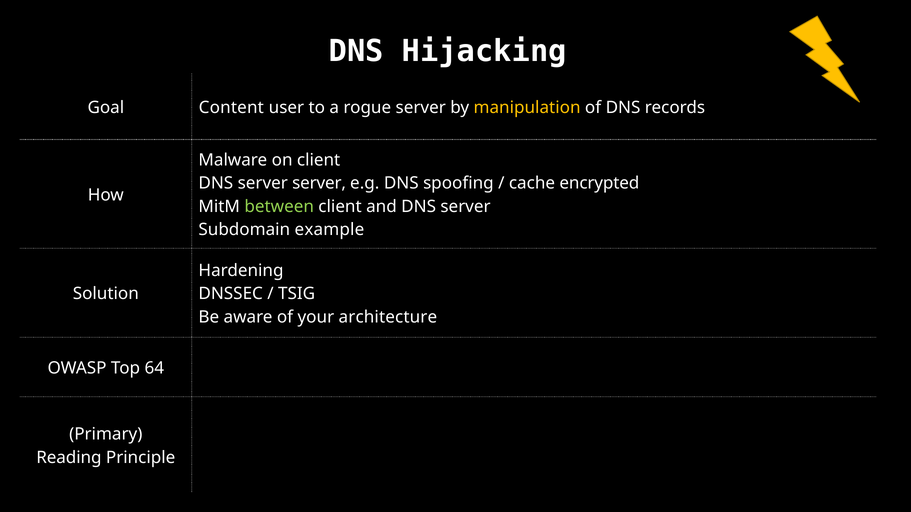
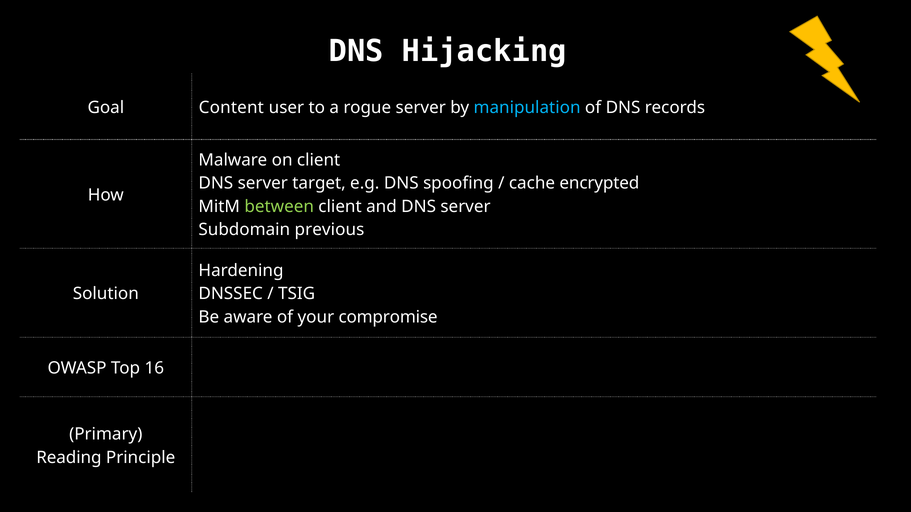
manipulation colour: yellow -> light blue (527, 108)
server server: server -> target (319, 183)
example: example -> previous (329, 230)
architecture: architecture -> compromise (388, 317)
64: 64 -> 16 (154, 368)
